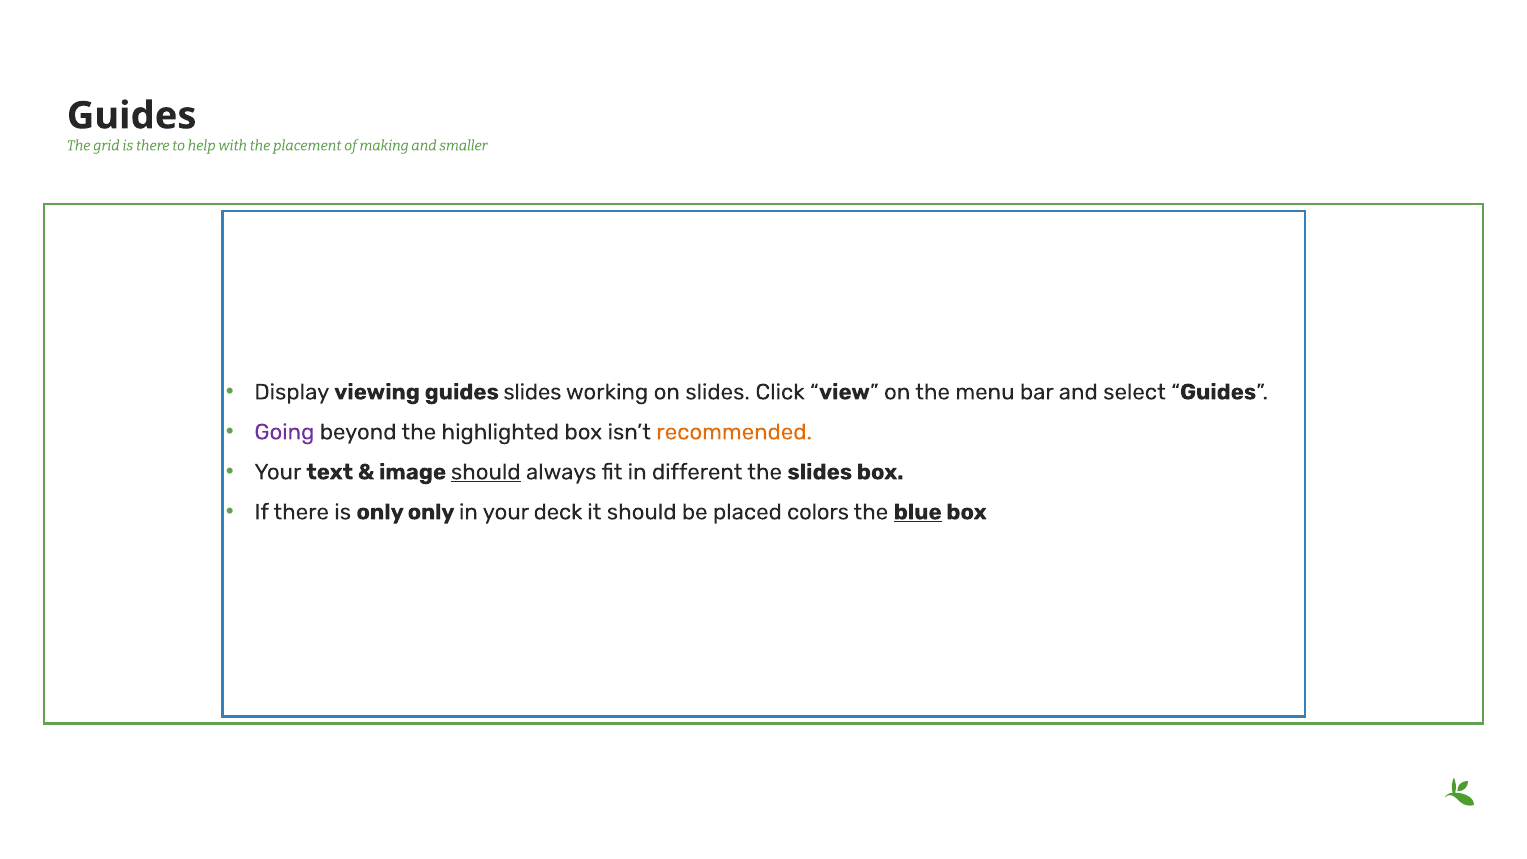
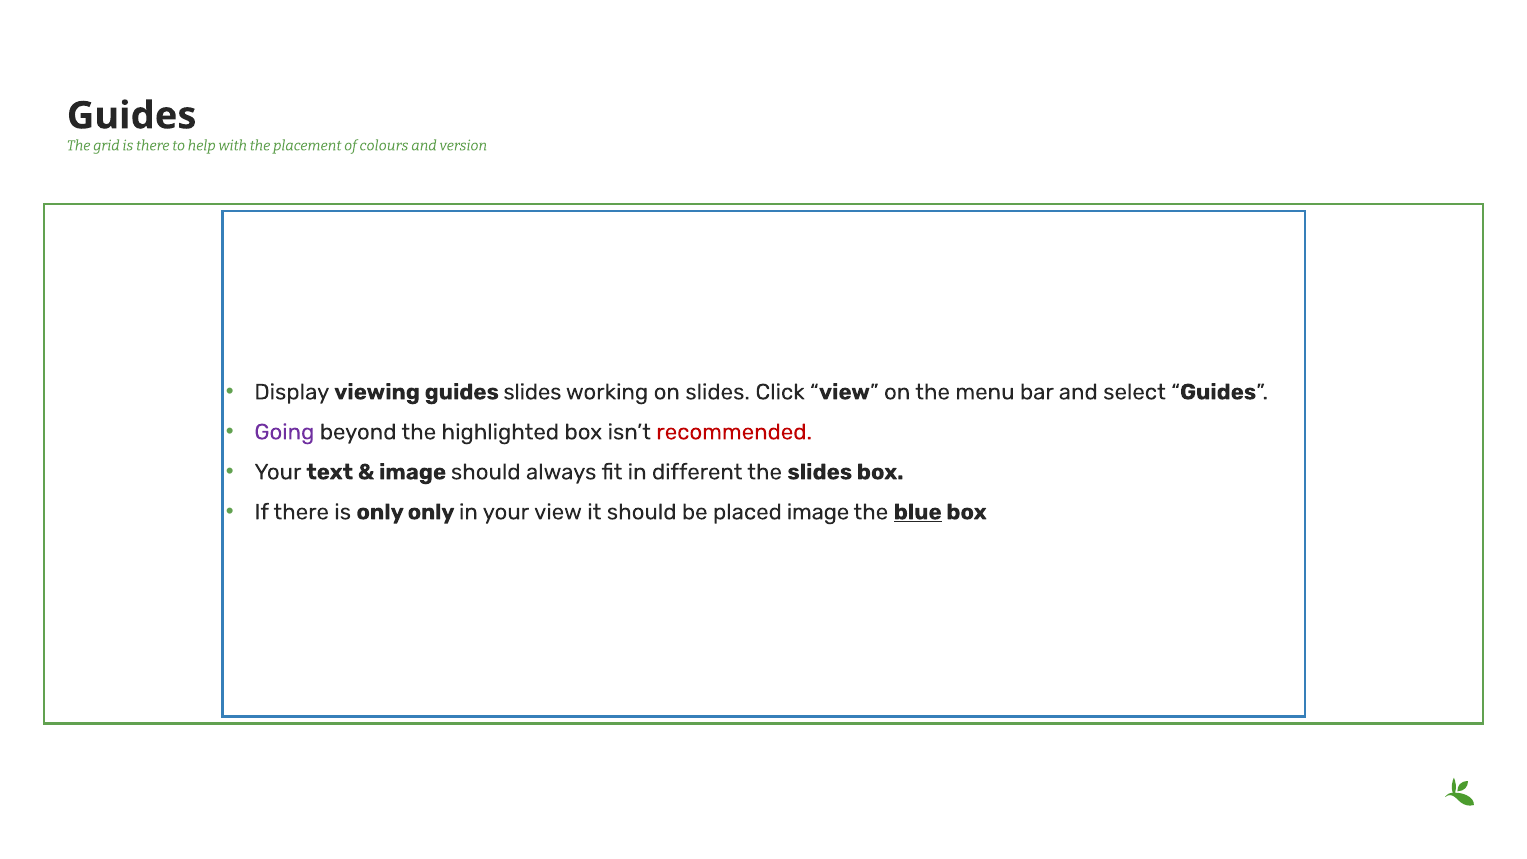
making: making -> colours (384, 146)
smaller: smaller -> version (463, 146)
recommended colour: orange -> red (734, 432)
should underline: present -> none (486, 472)
your deck: deck -> view (558, 512)
placed colors: colors -> image (818, 512)
